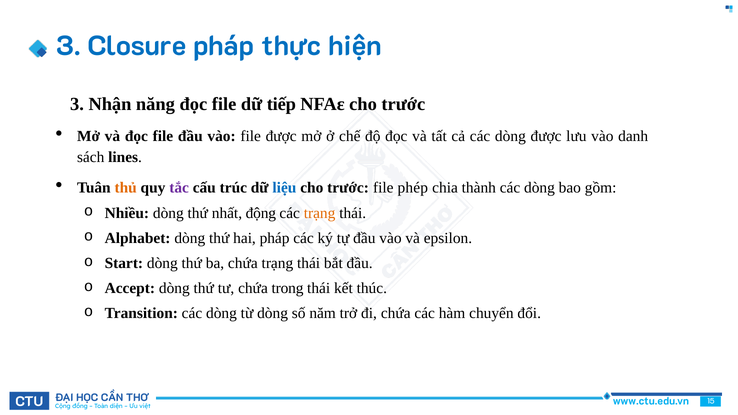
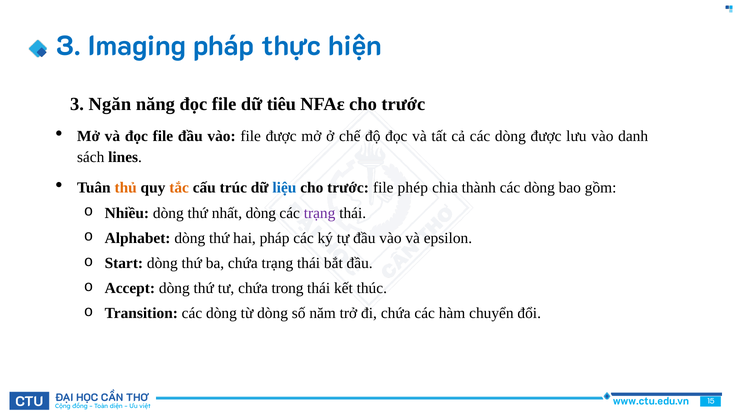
Closure: Closure -> Imaging (137, 46)
Nhận: Nhận -> Ngăn (110, 104)
tiếp: tiếp -> tiêu (281, 104)
tắc colour: purple -> orange (179, 188)
nhất động: động -> dòng (261, 213)
trạng colour: orange -> purple (320, 213)
